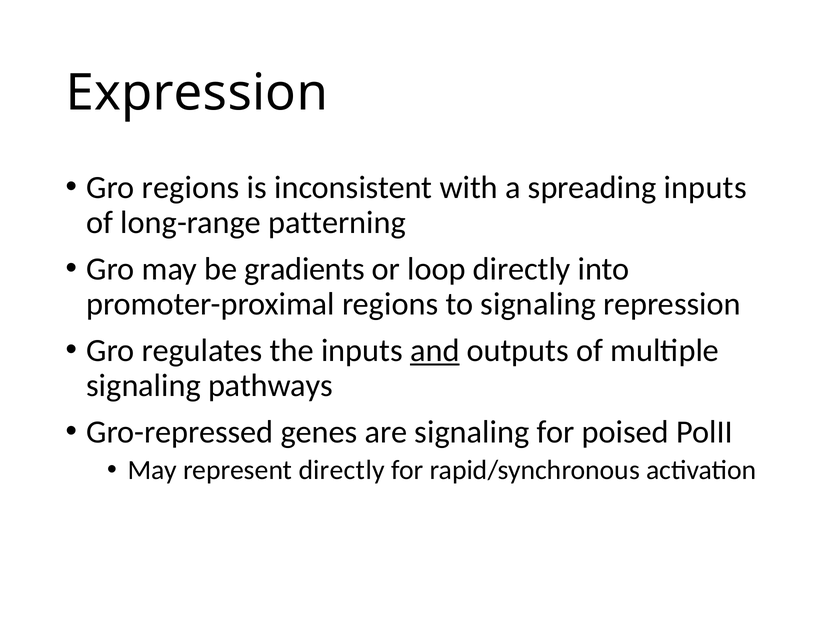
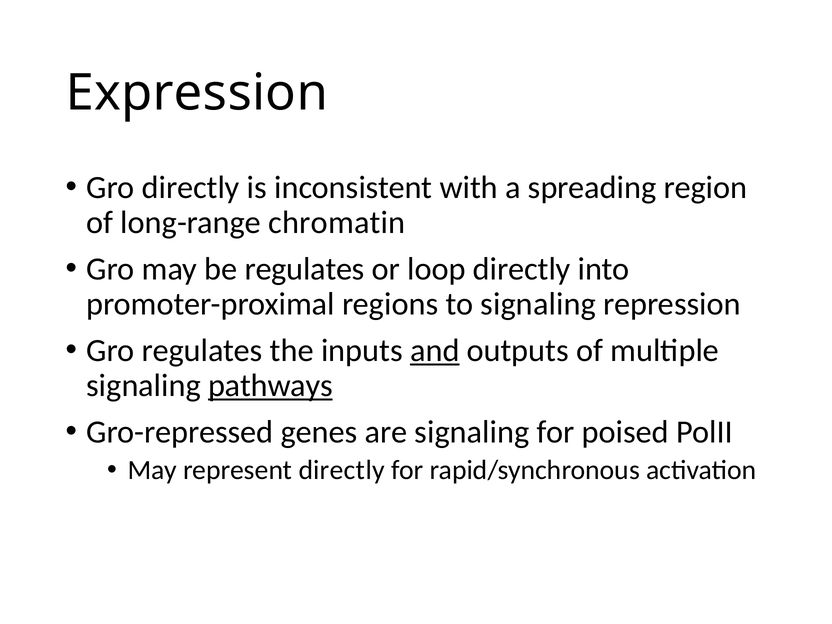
Gro regions: regions -> directly (191, 188)
spreading inputs: inputs -> region (705, 188)
patterning: patterning -> chromatin (337, 223)
be gradients: gradients -> regulates (305, 269)
pathways underline: none -> present (270, 385)
